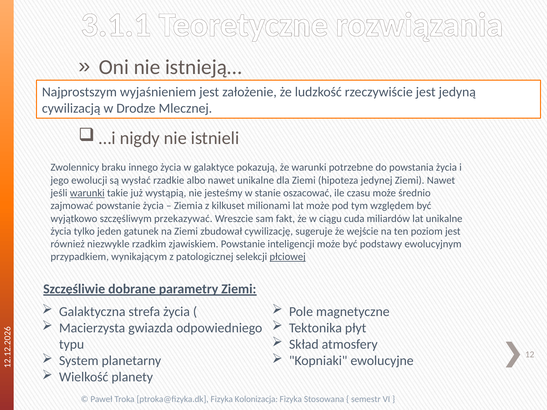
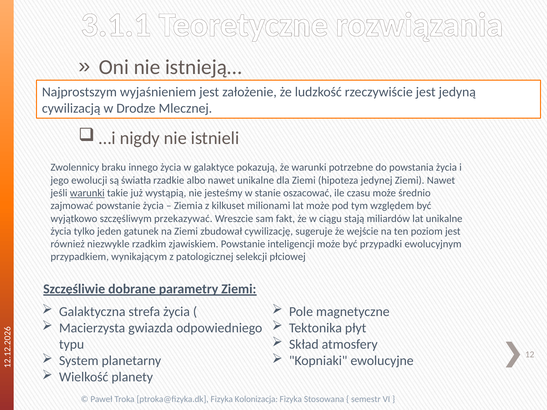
wysłać: wysłać -> światła (136, 180)
cuda: cuda -> stają (354, 219)
podstawy: podstawy -> przypadki (381, 244)
płciowej underline: present -> none (288, 257)
